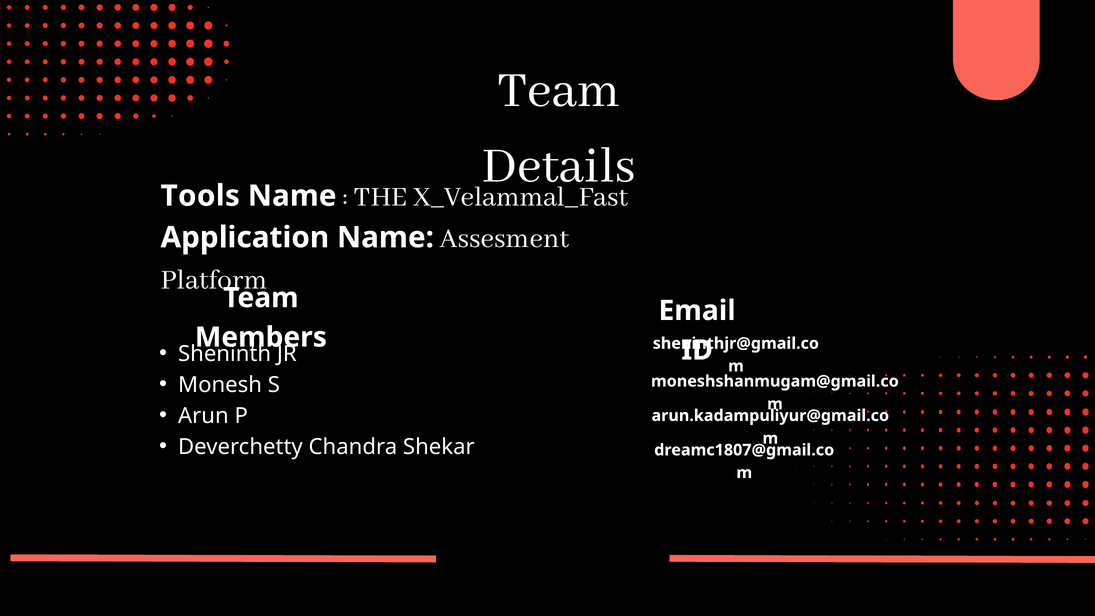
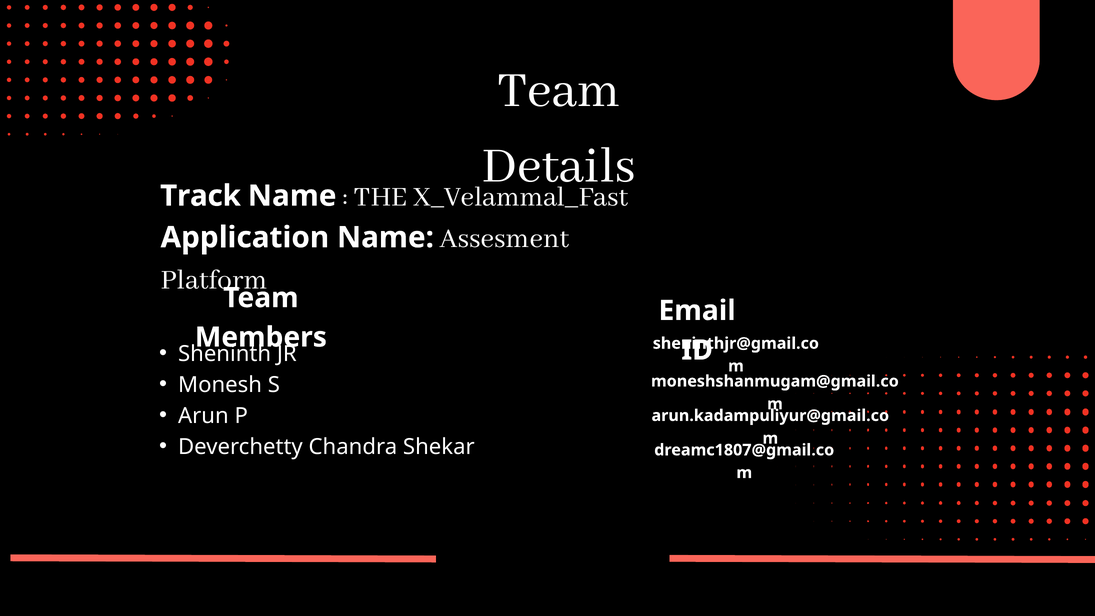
Tools: Tools -> Track (201, 196)
